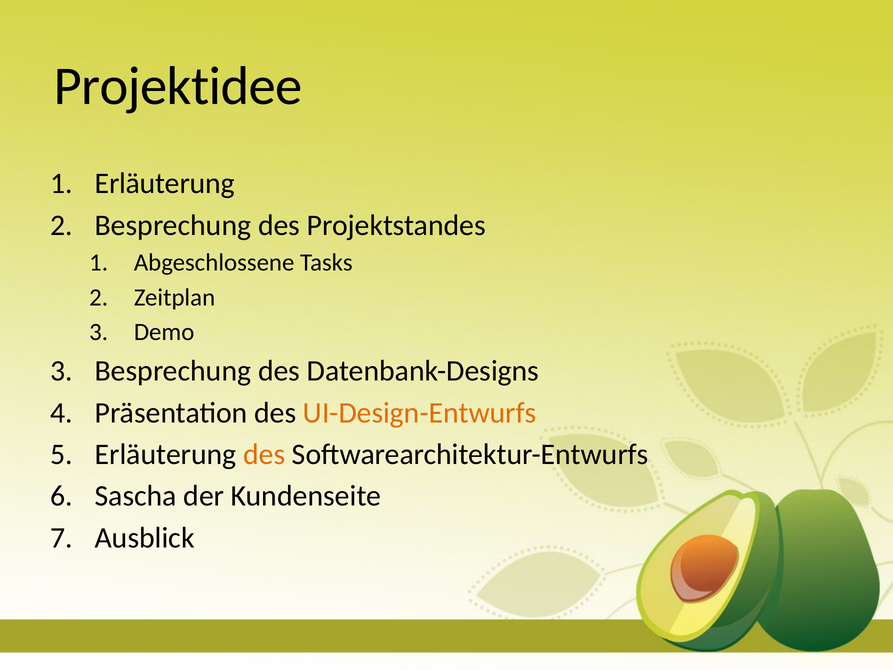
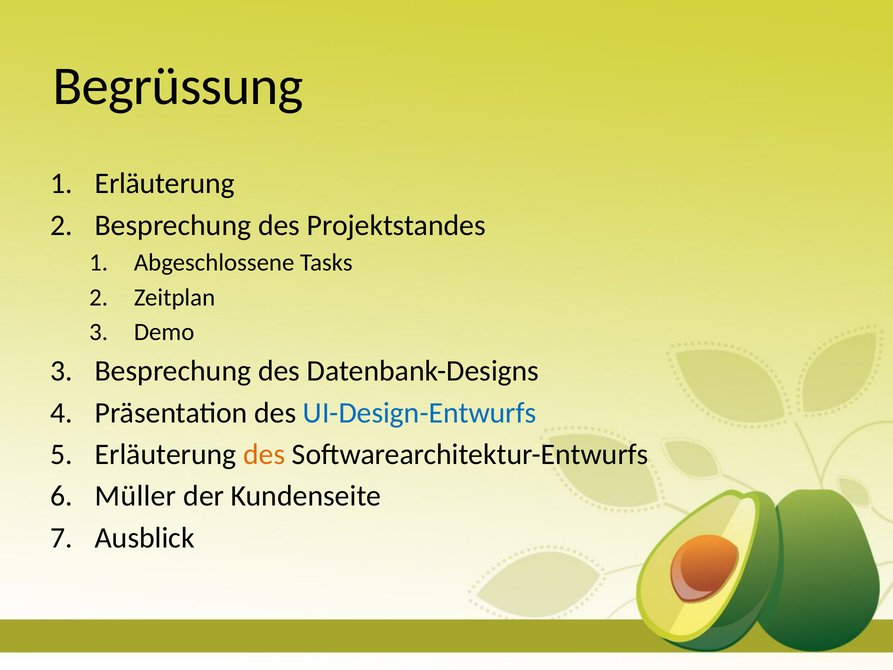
Projektidee: Projektidee -> Begrüssung (178, 86)
UI-Design-Entwurfs colour: orange -> blue (420, 413)
Sascha: Sascha -> Müller (136, 496)
